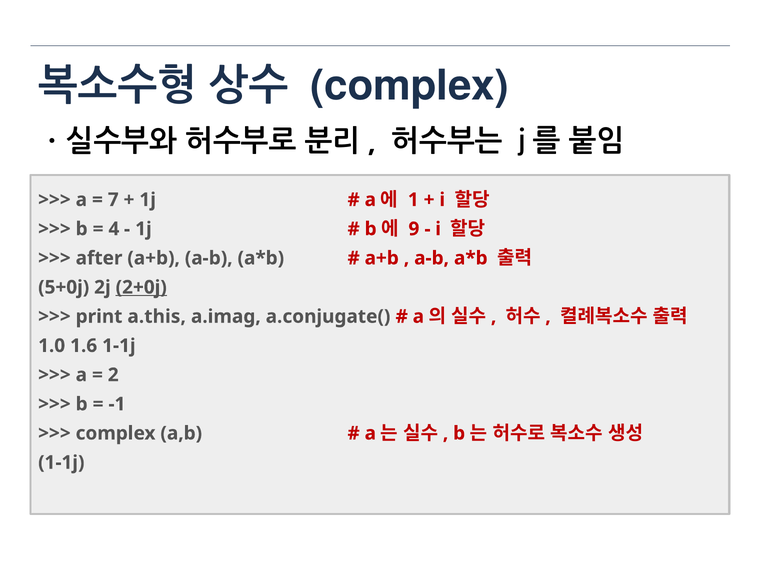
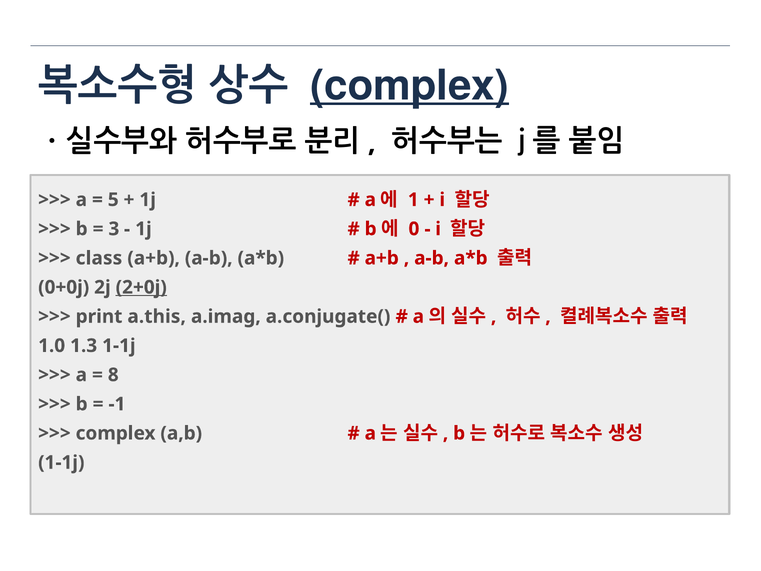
complex underline: none -> present (410, 86)
7: 7 -> 5 (113, 200)
4: 4 -> 3 (114, 229)
9: 9 -> 0 (414, 229)
after: after -> class (99, 258)
5+0j: 5+0j -> 0+0j (64, 287)
1.6: 1.6 -> 1.3 (84, 346)
2: 2 -> 8 (113, 375)
